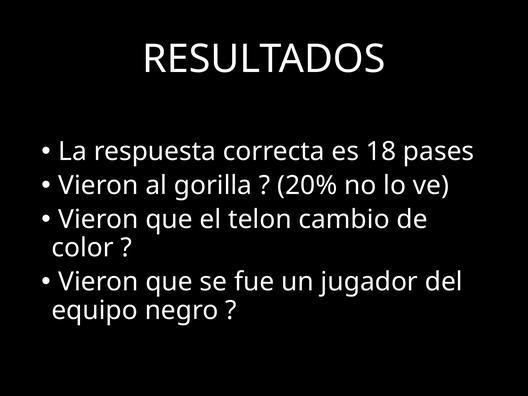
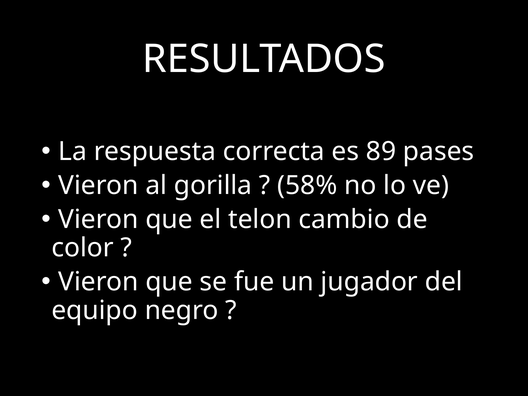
18: 18 -> 89 (381, 151)
20%: 20% -> 58% (307, 185)
